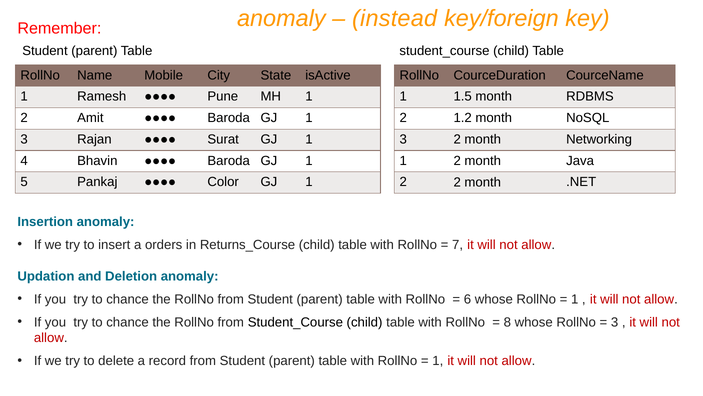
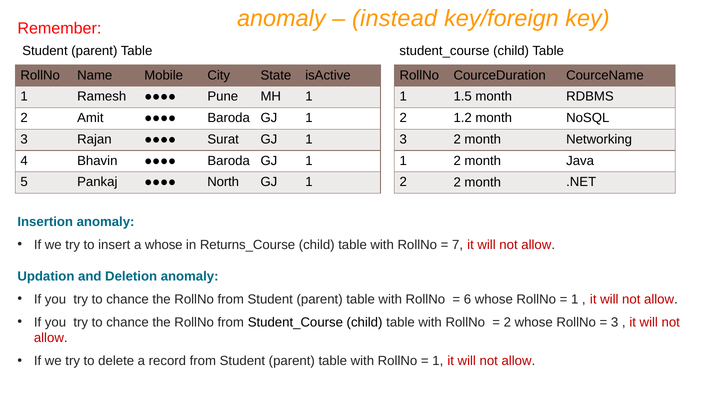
Color: Color -> North (223, 182)
a orders: orders -> whose (164, 244)
8: 8 -> 2 (507, 322)
